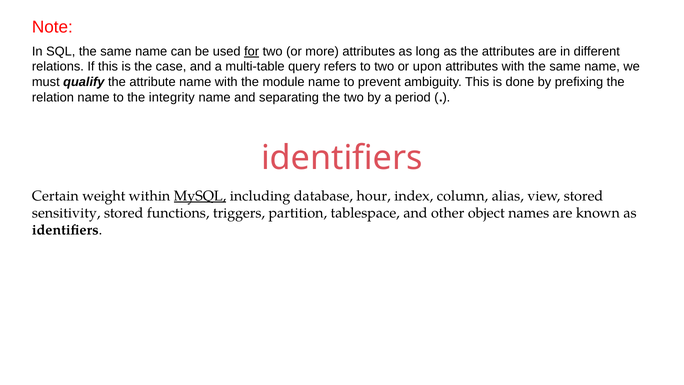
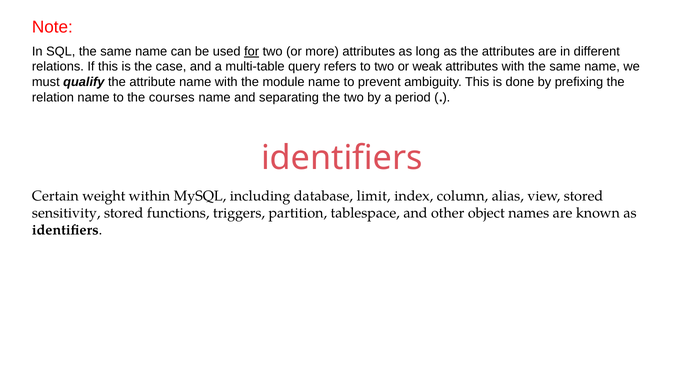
upon: upon -> weak (427, 67)
integrity: integrity -> courses (172, 97)
MySQL underline: present -> none (200, 196)
hour: hour -> limit (374, 196)
